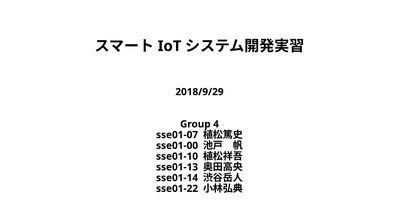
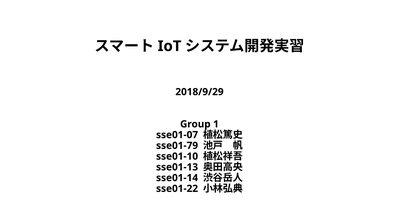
4: 4 -> 1 (216, 124)
sse01-00: sse01-00 -> sse01-79 (177, 146)
